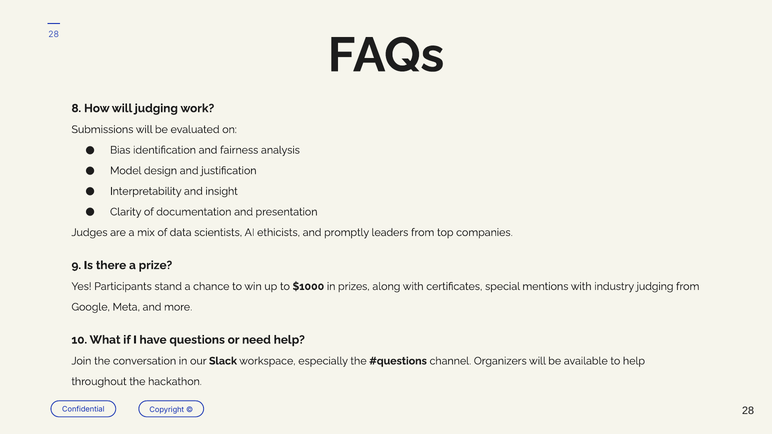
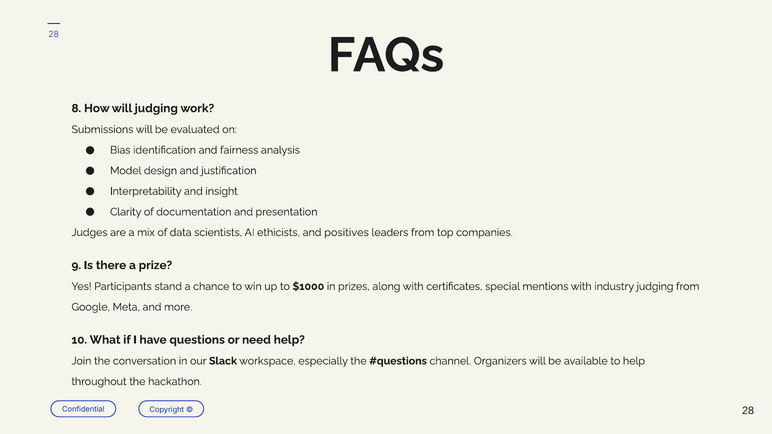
promptly: promptly -> positives (347, 233)
